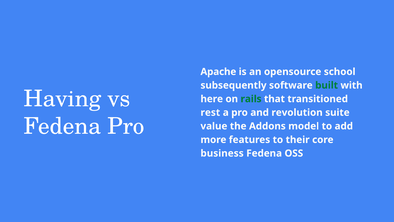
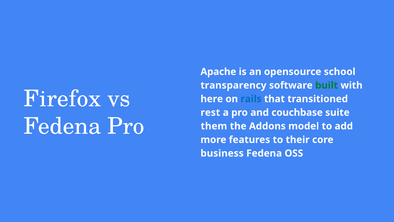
subsequently: subsequently -> transparency (233, 85)
Having: Having -> Firefox (62, 99)
rails colour: green -> blue (251, 99)
revolution: revolution -> couchbase (297, 112)
value: value -> them (214, 126)
